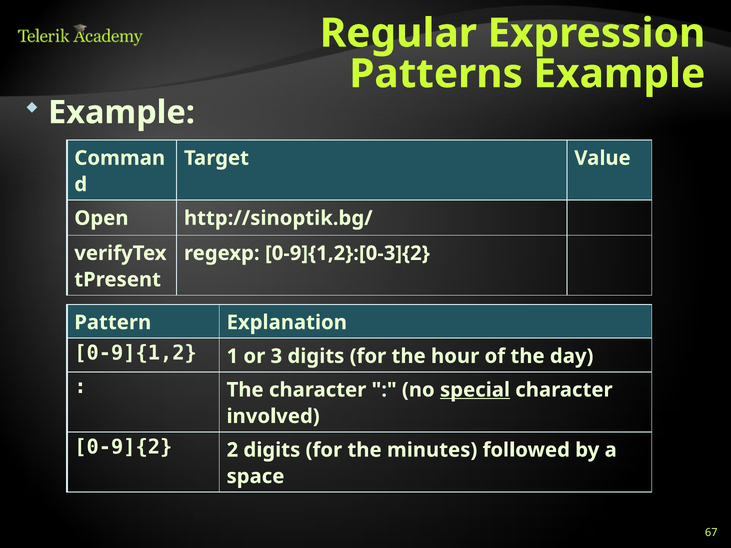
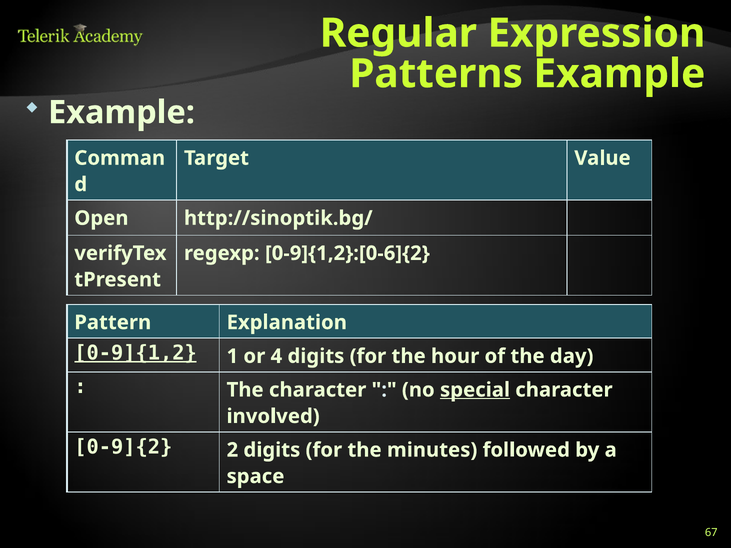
0-9]{1,2}:[0-3]{2: 0-9]{1,2}:[0-3]{2 -> 0-9]{1,2}:[0-6]{2 (347, 253)
0-9]{1,2 underline: none -> present (136, 353)
3: 3 -> 4 (276, 356)
